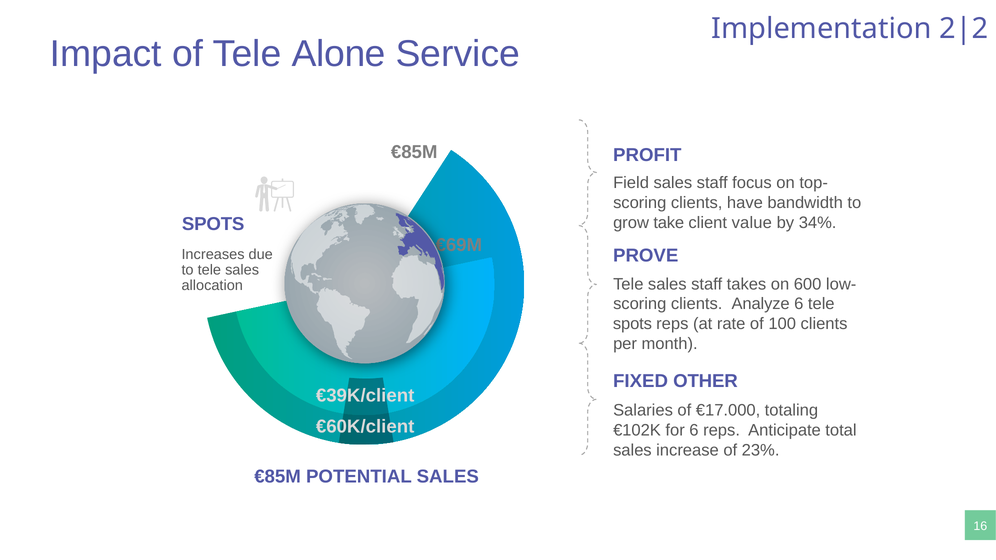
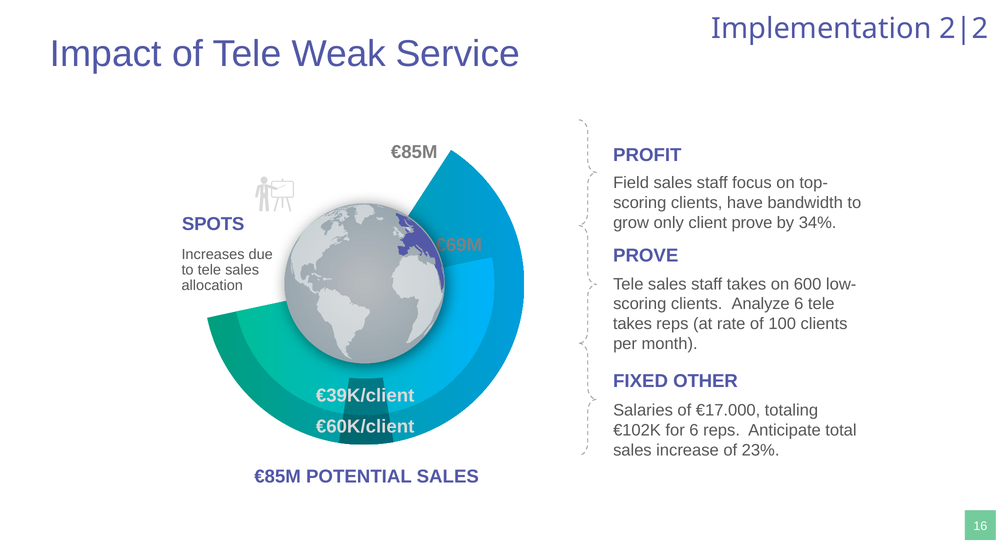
Alone: Alone -> Weak (339, 54)
take: take -> only (669, 223)
client value: value -> prove (752, 223)
spots: spots -> takes (632, 324)
